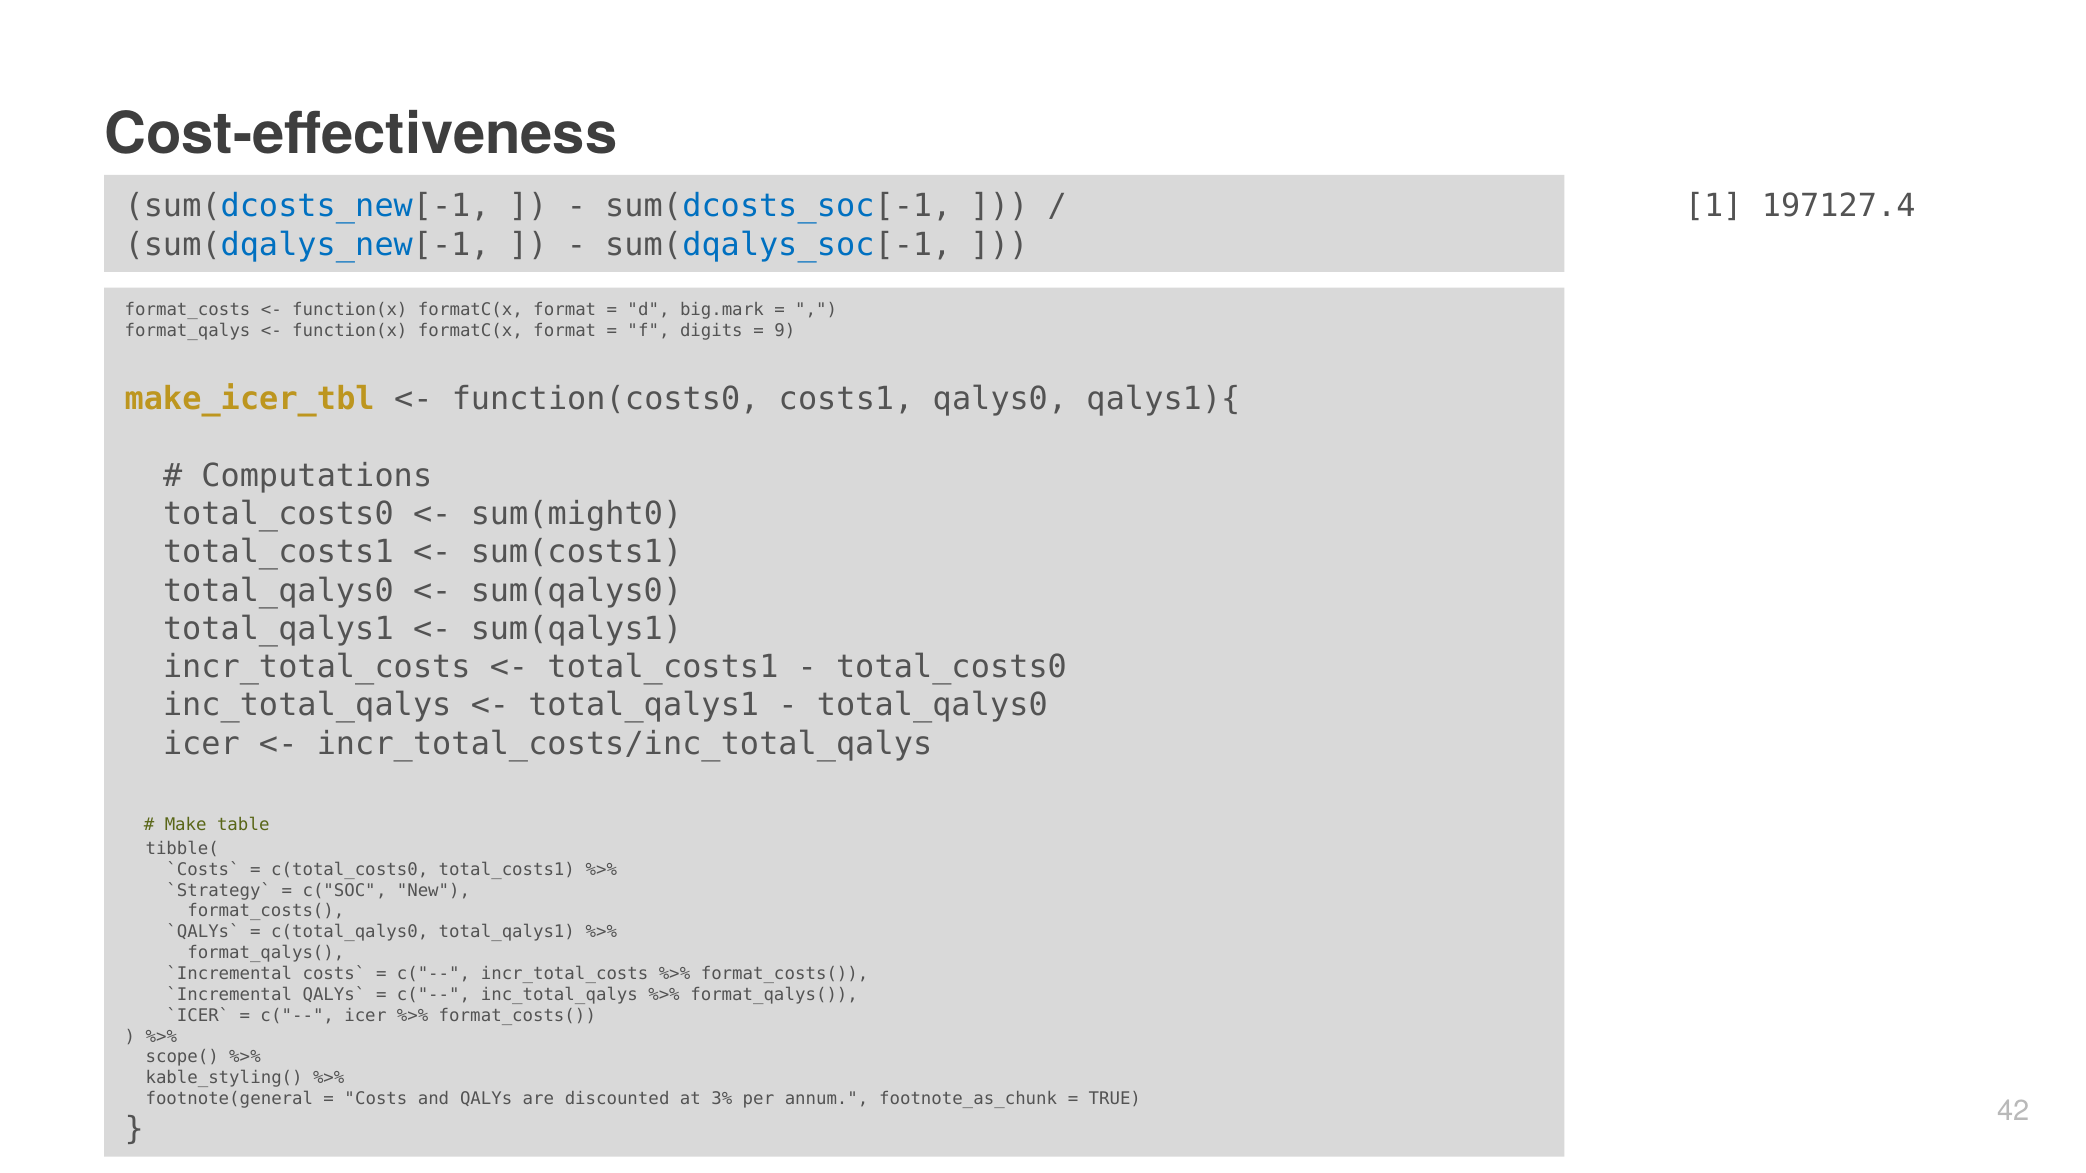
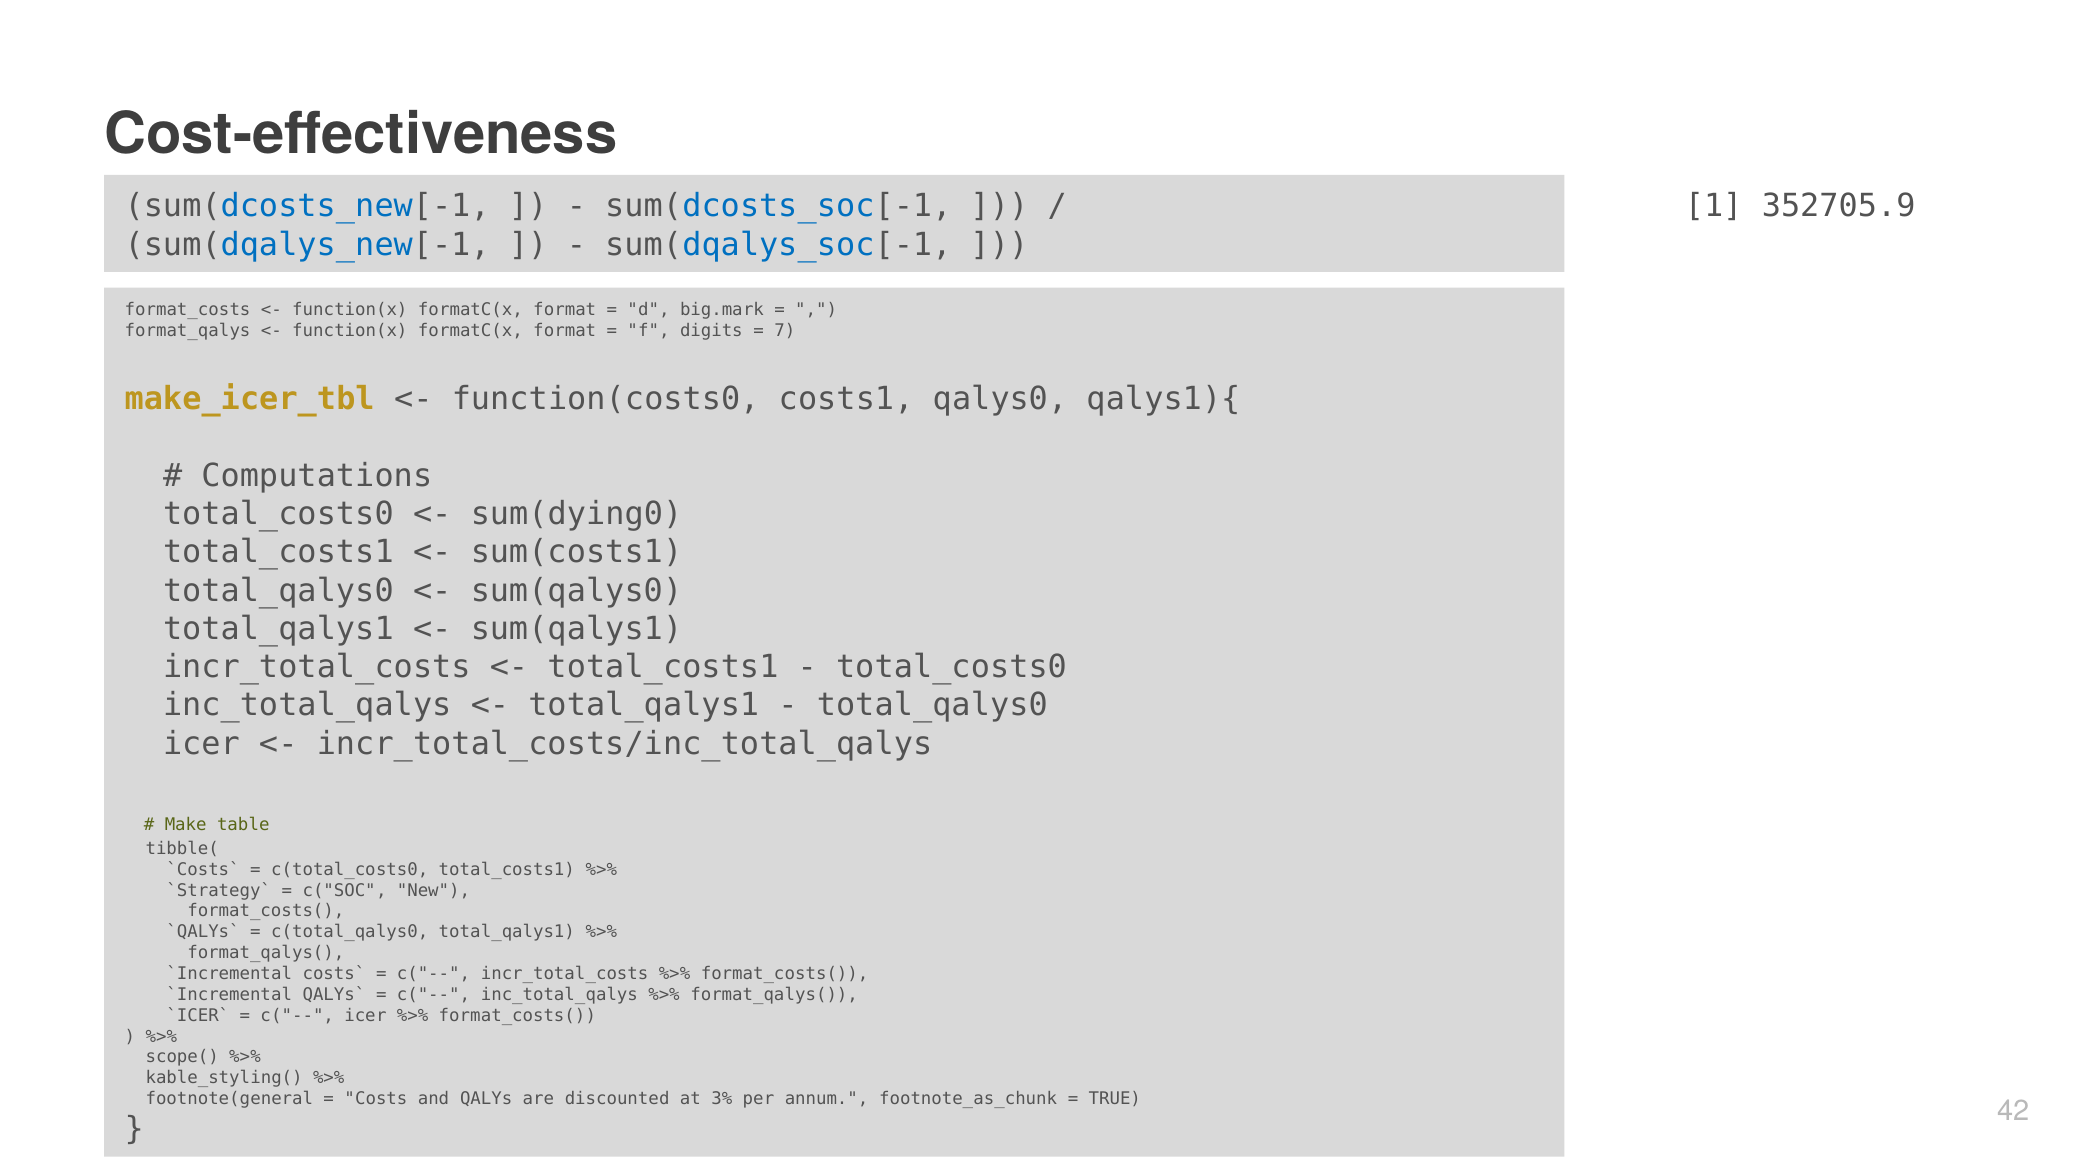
197127.4: 197127.4 -> 352705.9 (1839, 207)
9: 9 -> 7 (785, 331)
sum(might0: sum(might0 -> sum(dying0 (577, 514)
